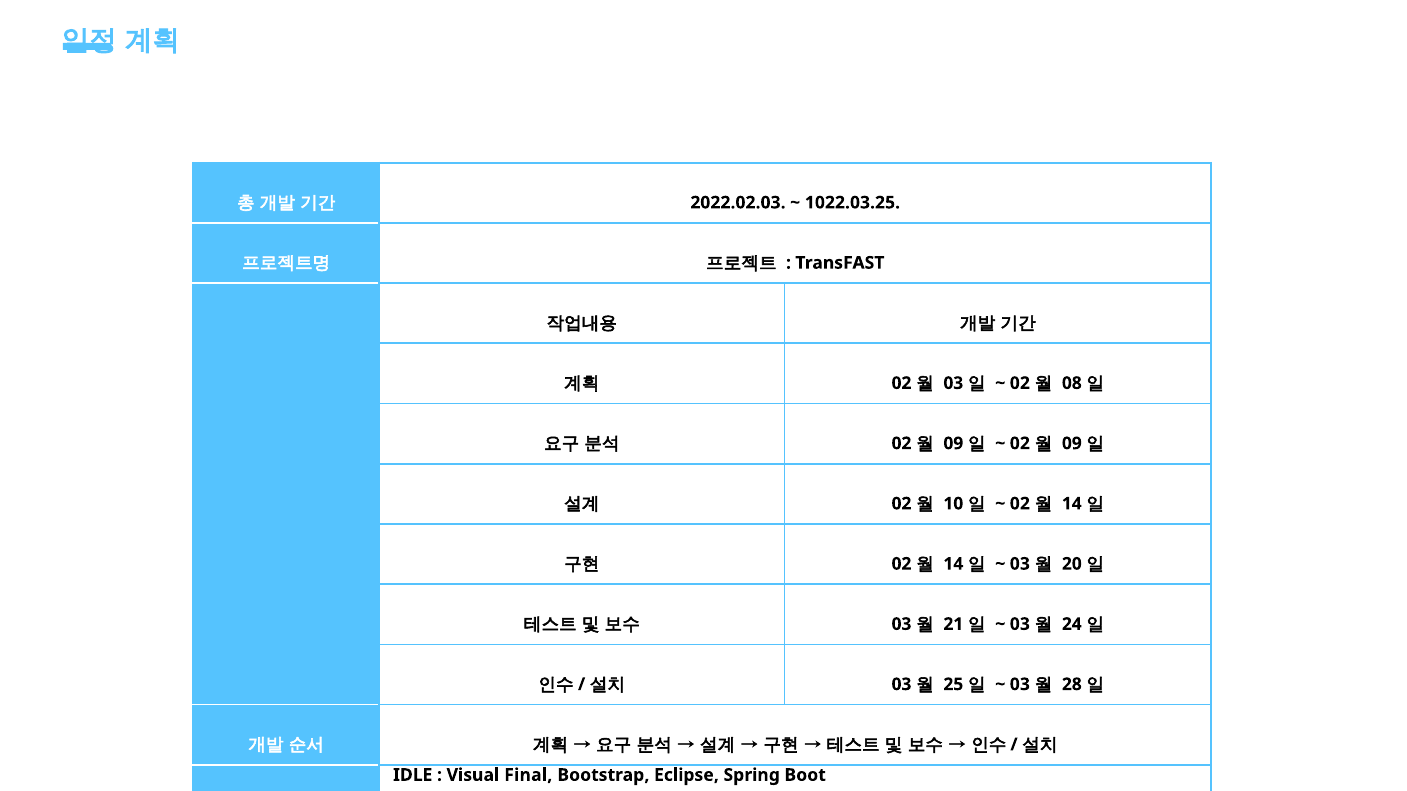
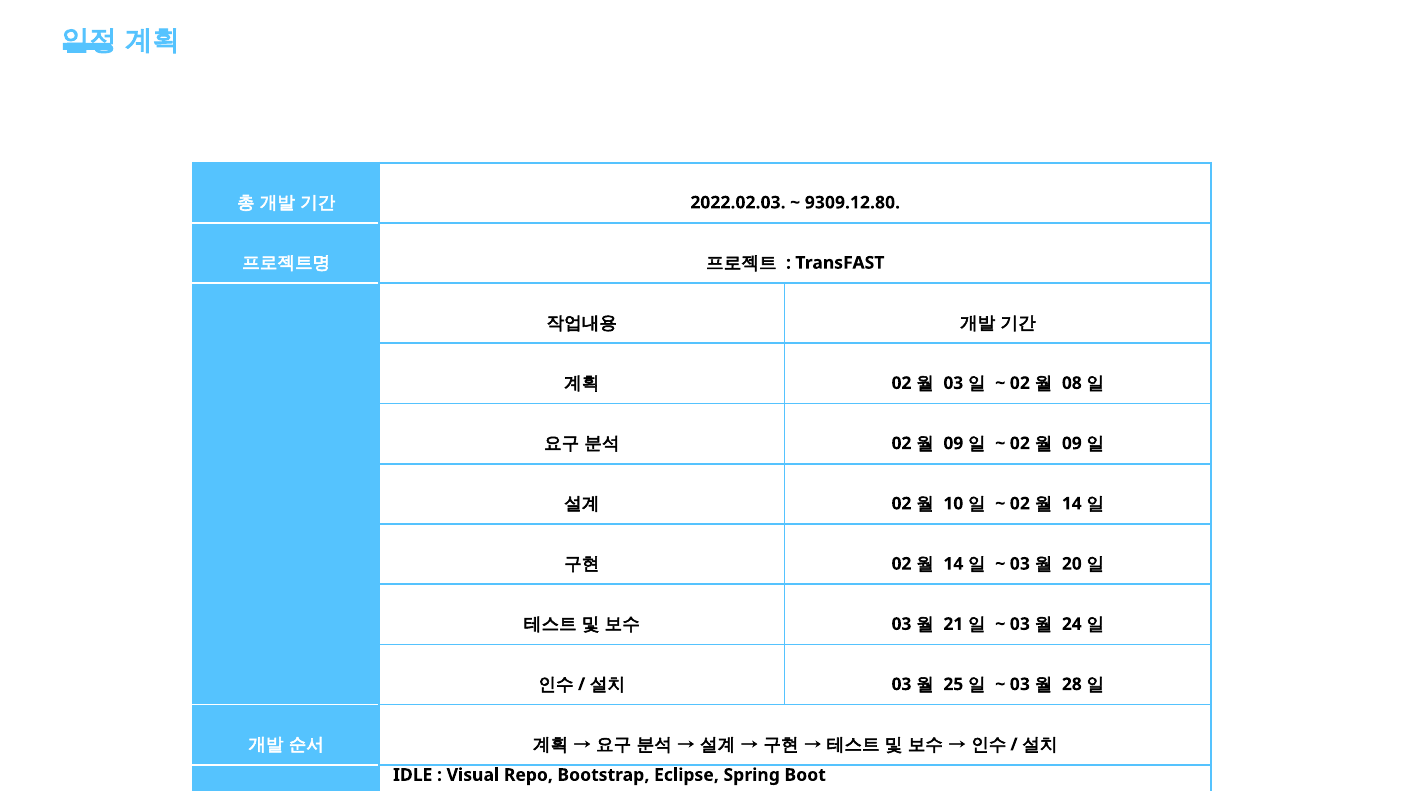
1022.03.25: 1022.03.25 -> 9309.12.80 (852, 203)
Visual Final: Final -> Repo (528, 775)
